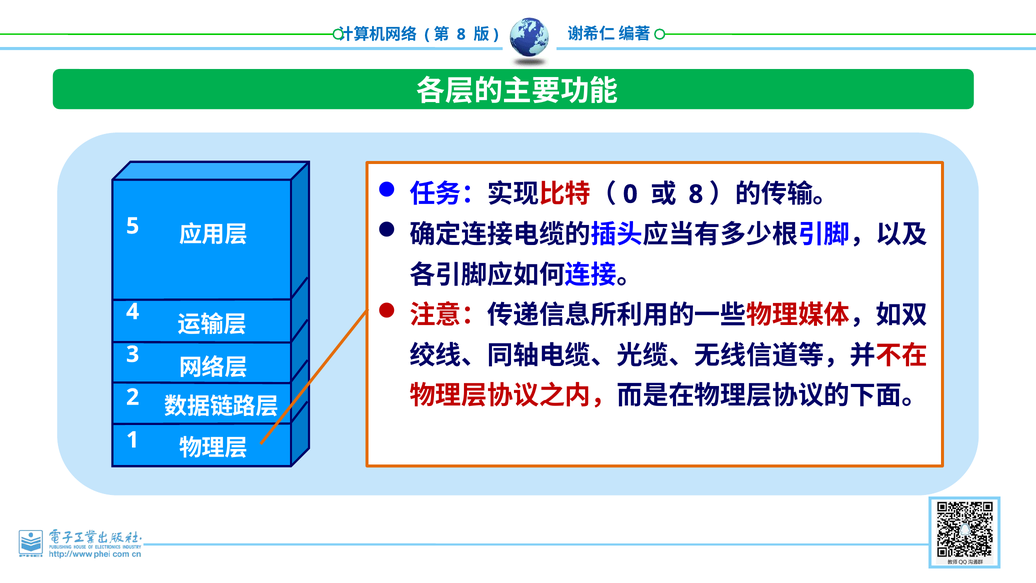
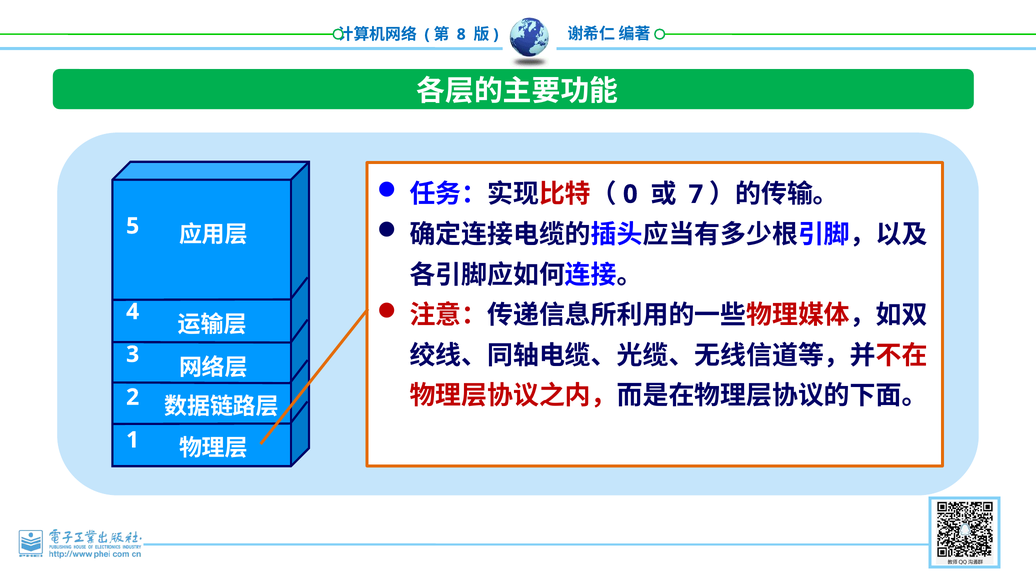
8: 8 -> 7 (696, 194)
